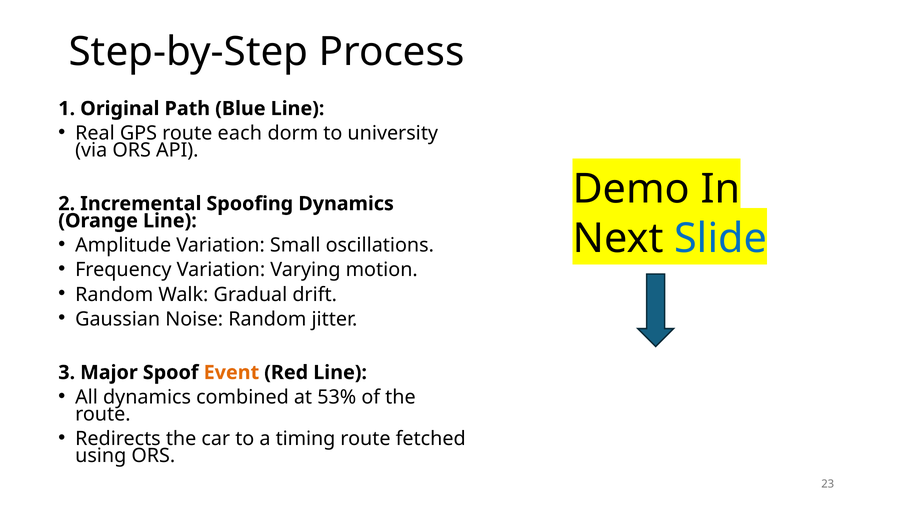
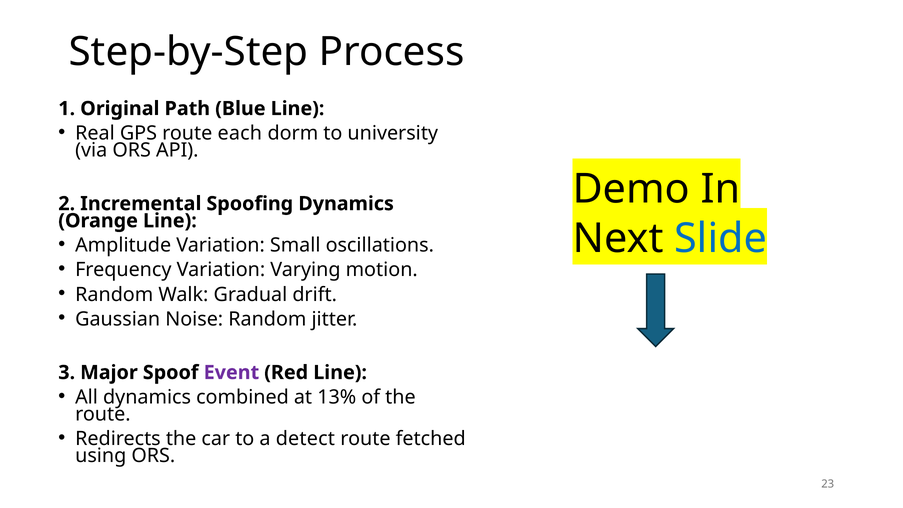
Event colour: orange -> purple (231, 372)
53%: 53% -> 13% (337, 397)
timing: timing -> detect (305, 439)
